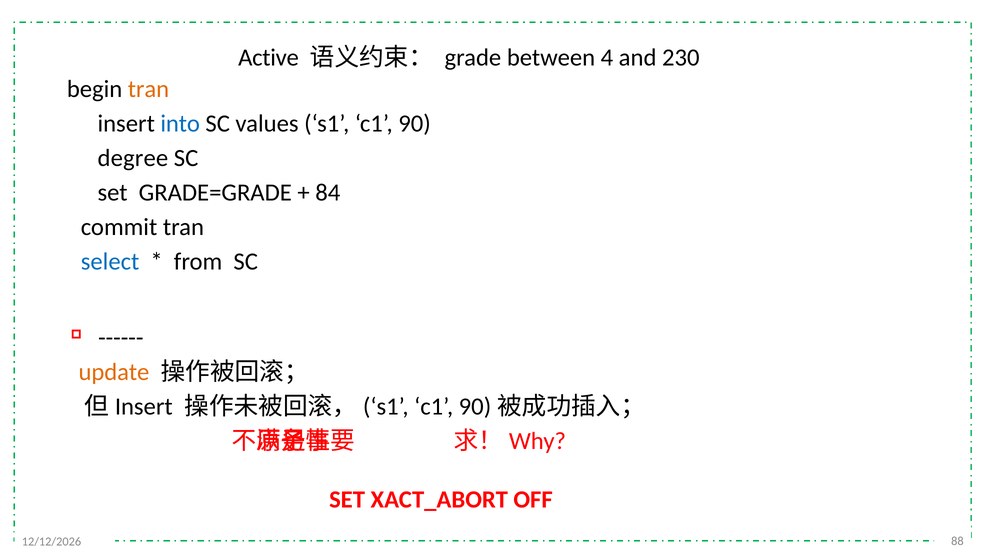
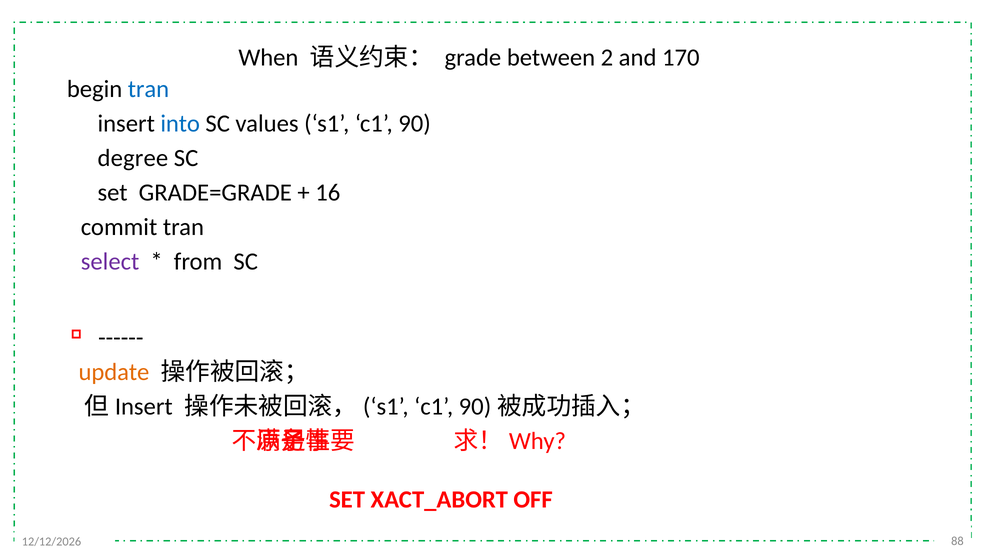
Active: Active -> When (268, 58)
4: 4 -> 2 (607, 58)
230: 230 -> 170 (681, 58)
tran colour: orange -> blue (148, 89)
84: 84 -> 16 (328, 193)
select colour: blue -> purple (110, 262)
